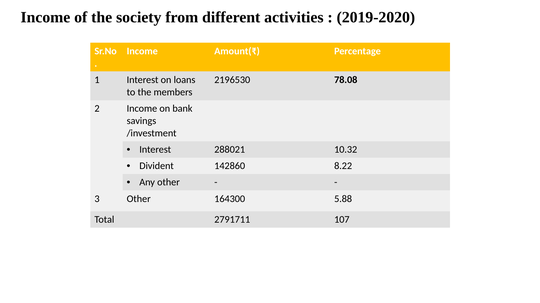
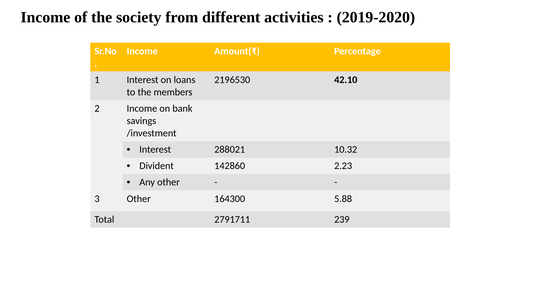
78.08: 78.08 -> 42.10 (346, 80)
8.22: 8.22 -> 2.23 (343, 166)
107: 107 -> 239 (342, 220)
